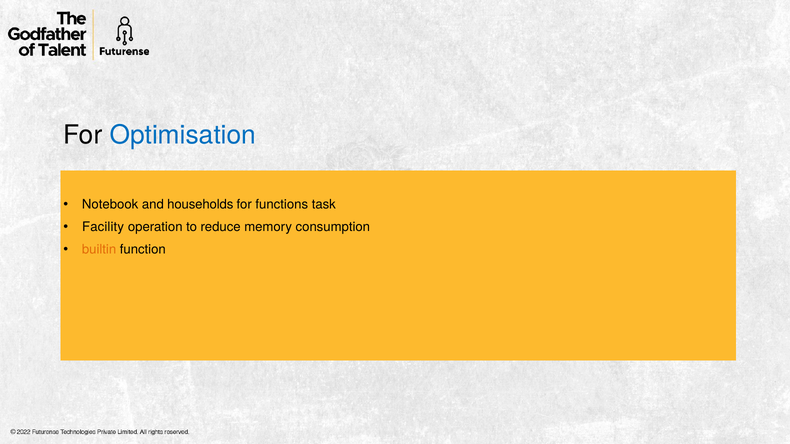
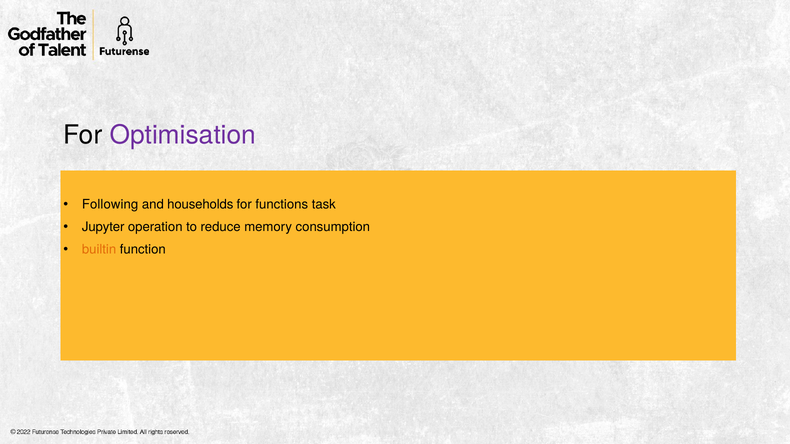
Optimisation colour: blue -> purple (183, 135)
Notebook: Notebook -> Following (110, 205)
Facility: Facility -> Jupyter (103, 227)
